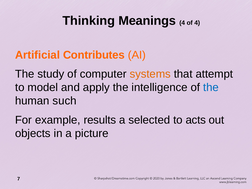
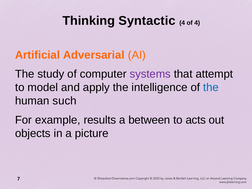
Meanings: Meanings -> Syntactic (147, 21)
Contributes: Contributes -> Adversarial (94, 55)
systems colour: orange -> purple (150, 74)
selected: selected -> between (149, 120)
